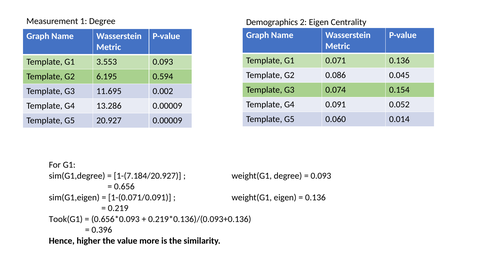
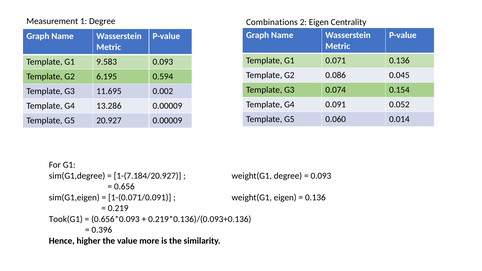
Demographics: Demographics -> Combinations (272, 22)
3.553: 3.553 -> 9.583 (107, 62)
